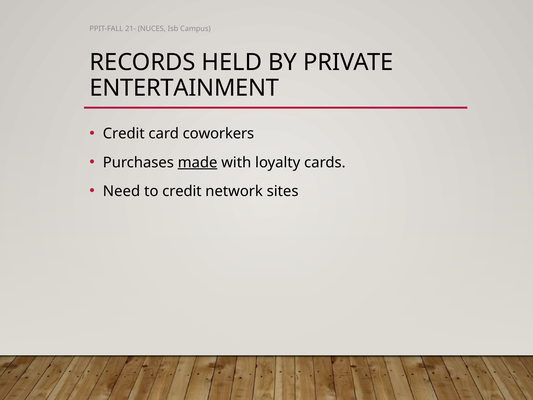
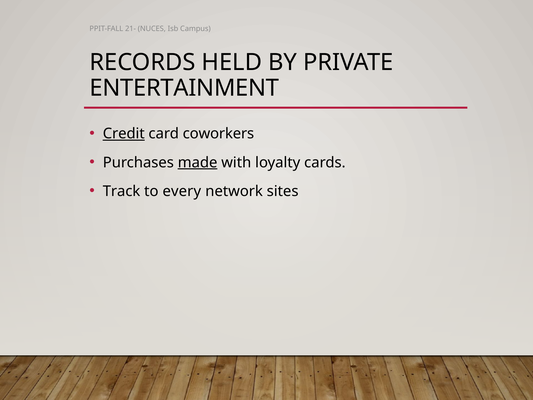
Credit underline: none -> present (124, 134)
Need: Need -> Track (122, 191)
to credit: credit -> every (182, 191)
